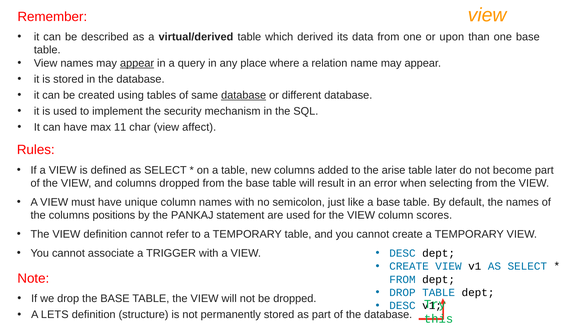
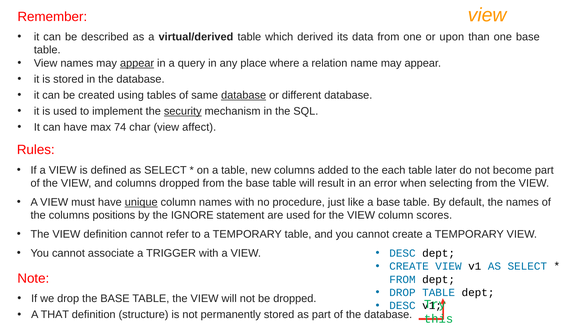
security underline: none -> present (183, 111)
11: 11 -> 74 (120, 127)
arise: arise -> each (394, 170)
unique underline: none -> present (141, 202)
semicolon: semicolon -> procedure (299, 202)
PANKAJ: PANKAJ -> IGNORE (192, 216)
LETS: LETS -> THAT (55, 315)
